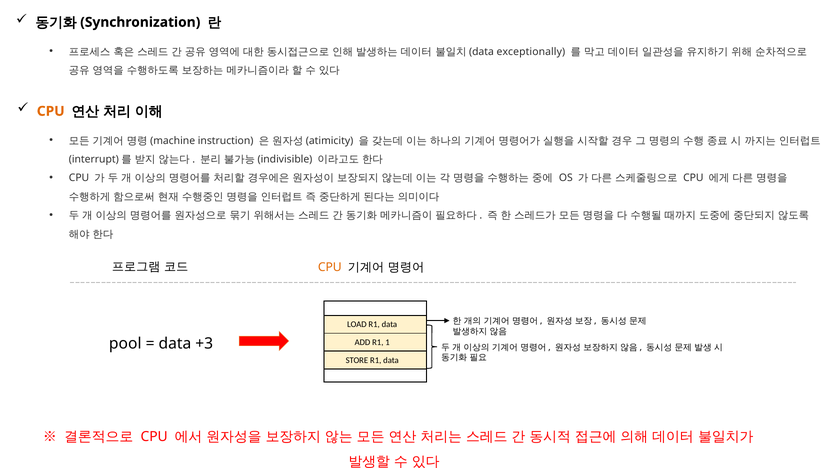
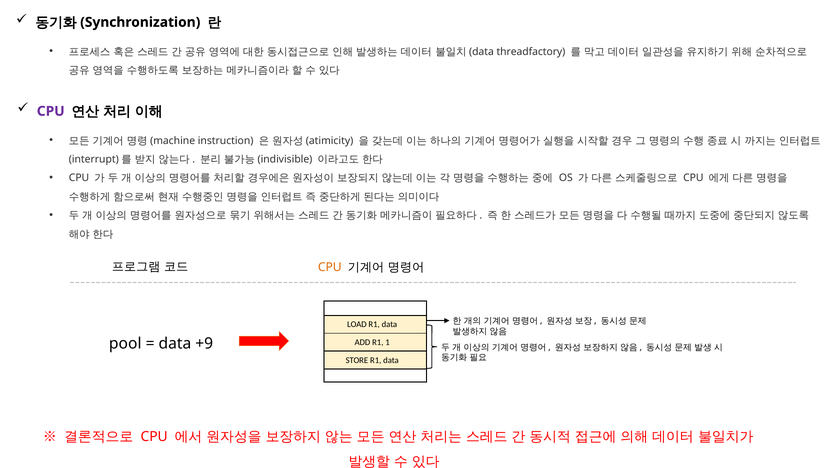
exceptionally: exceptionally -> threadfactory (531, 52)
CPU colour: orange -> purple (51, 111)
+3: +3 -> +9 (204, 343)
